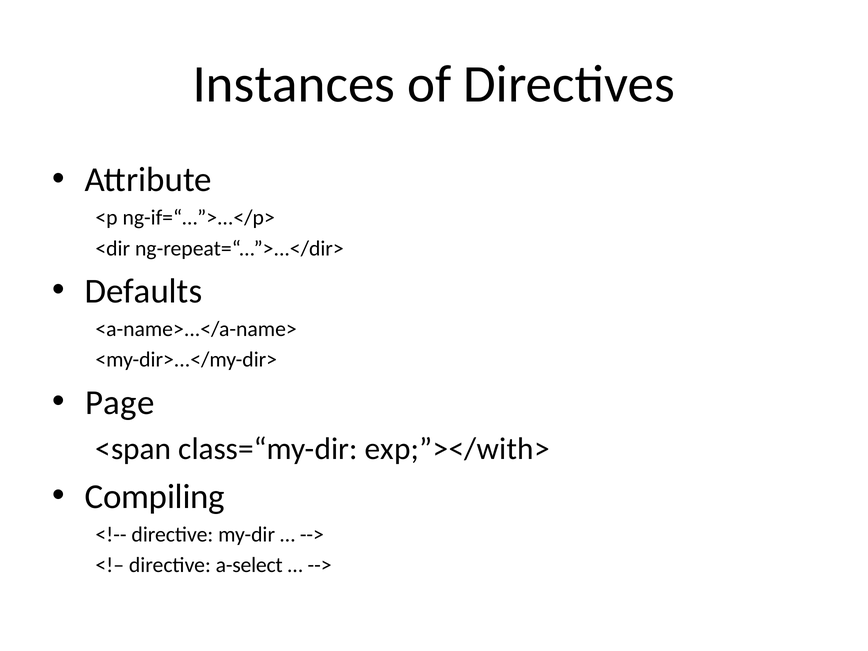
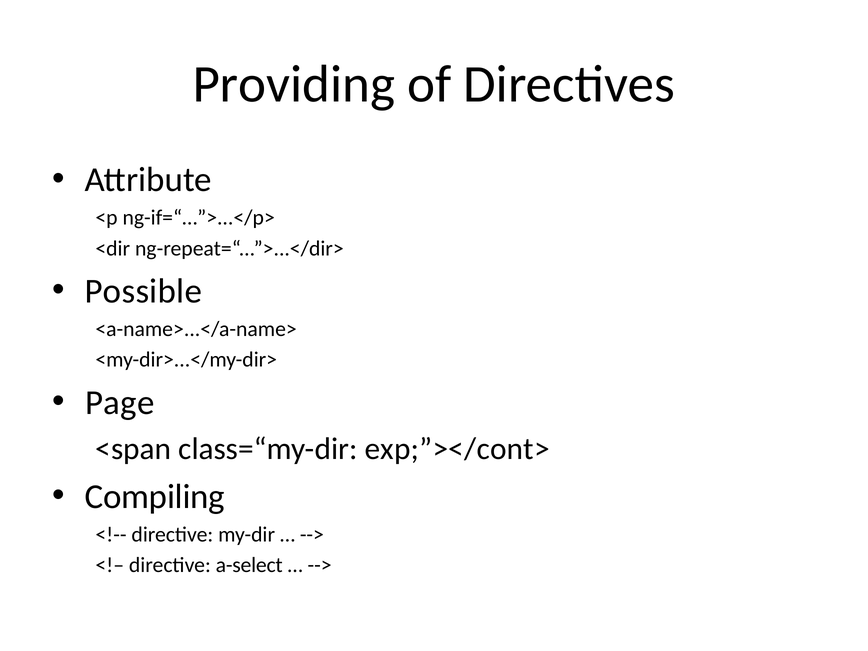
Instances: Instances -> Providing (294, 84)
Defaults: Defaults -> Possible (143, 291)
exp;”></with>: exp;”></with> -> exp;”></cont> (457, 449)
